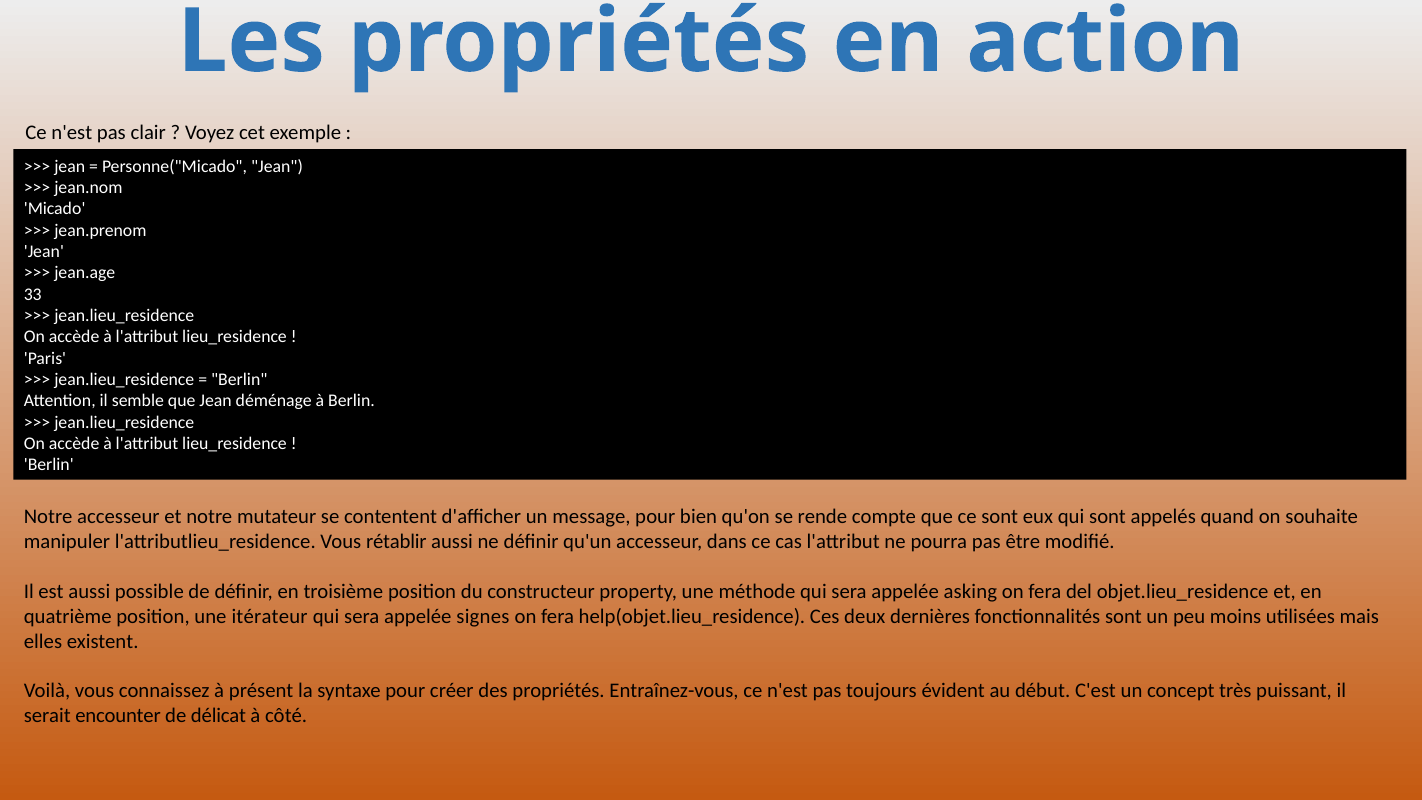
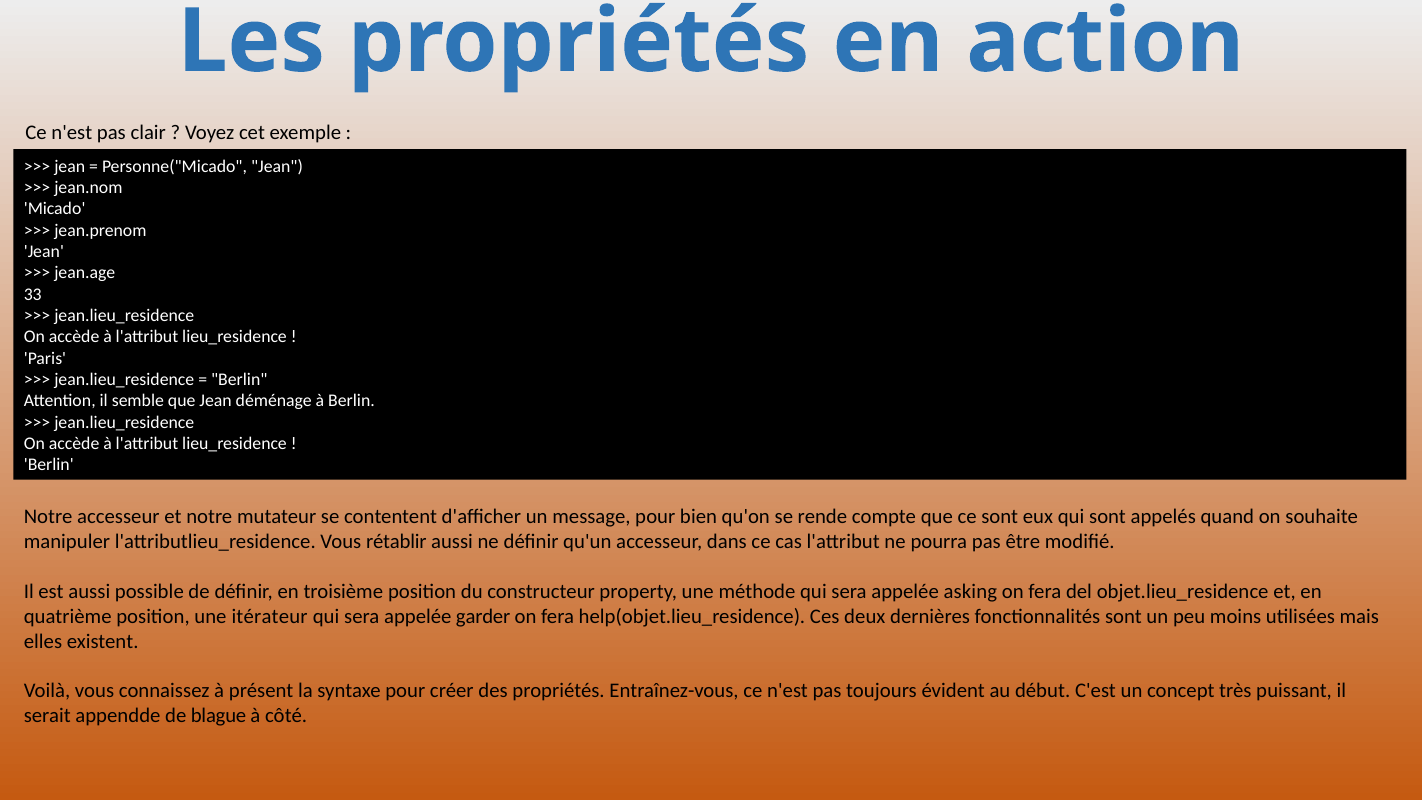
signes: signes -> garder (483, 616)
encounter: encounter -> appendde (118, 716)
délicat: délicat -> blague (219, 716)
